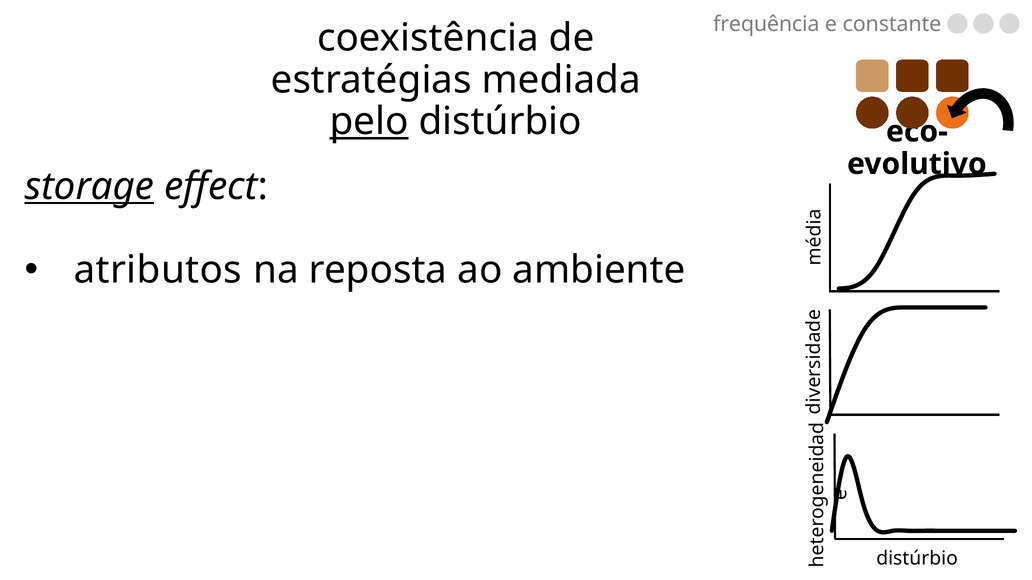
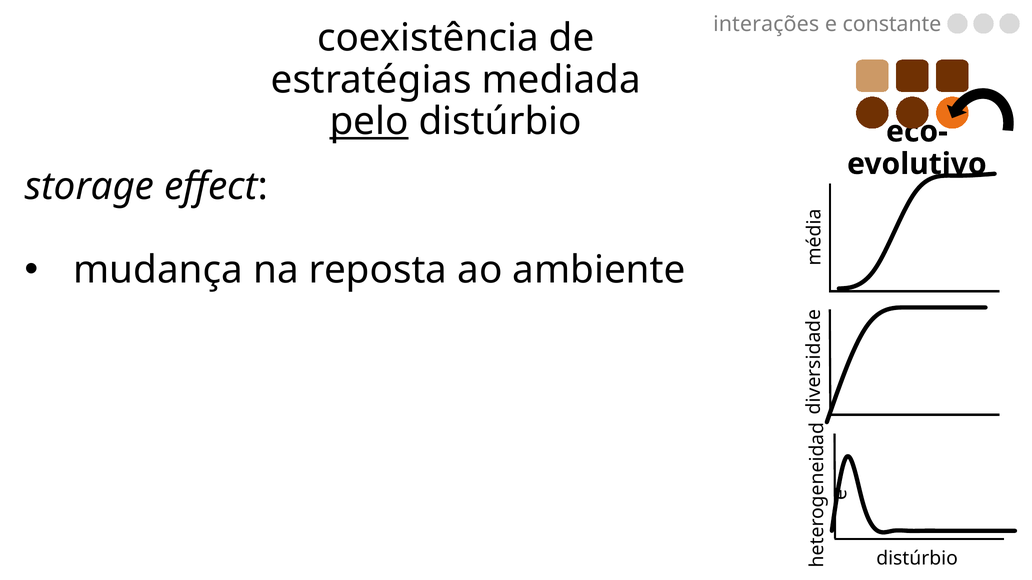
frequência: frequência -> interações (766, 24)
storage underline: present -> none (89, 186)
atributos: atributos -> mudança (158, 270)
